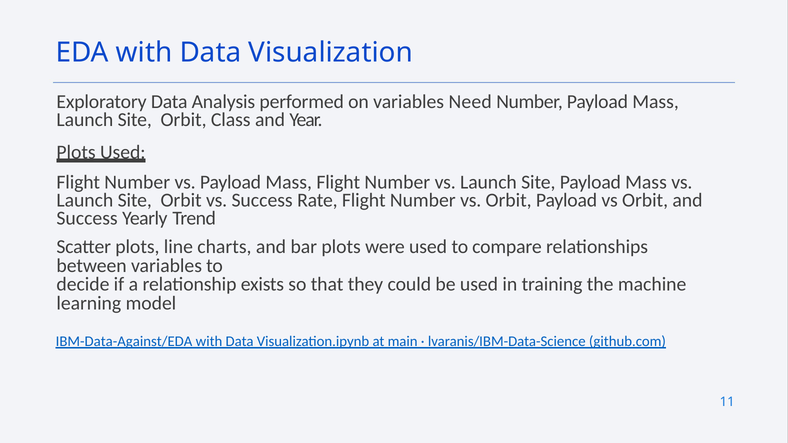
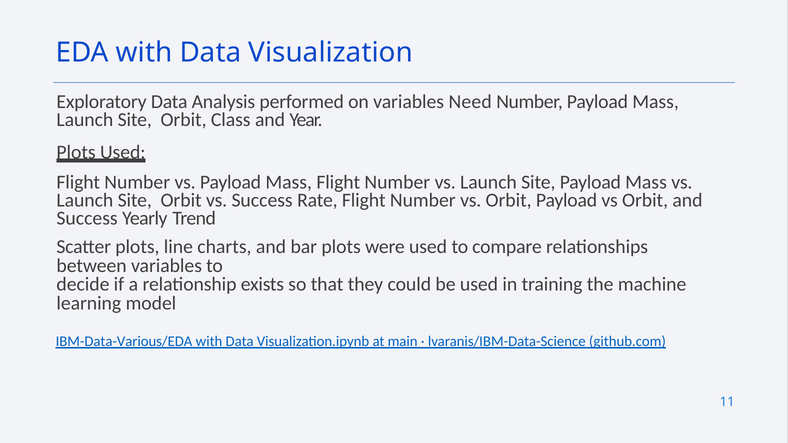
IBM-Data-Against/EDA: IBM-Data-Against/EDA -> IBM-Data-Various/EDA (124, 341)
